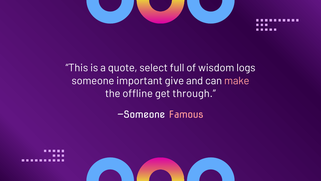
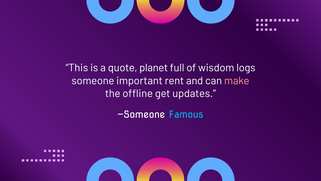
select: select -> planet (154, 68)
give: give -> rent (174, 81)
through: through -> updates (194, 93)
Famous colour: pink -> light blue (186, 114)
